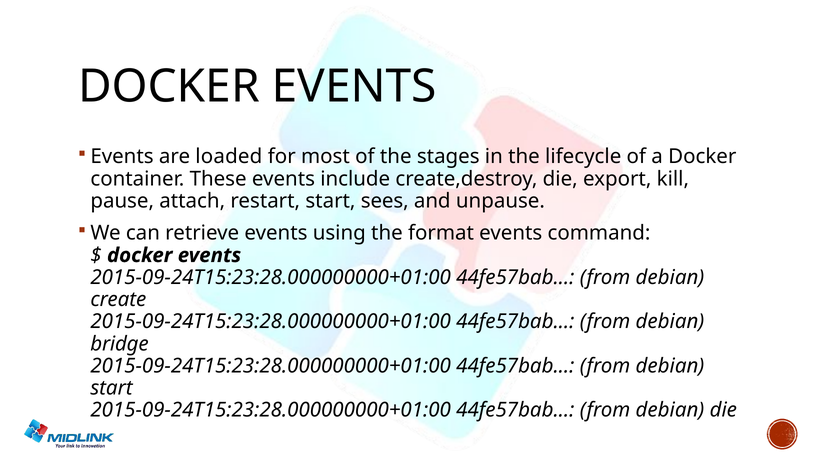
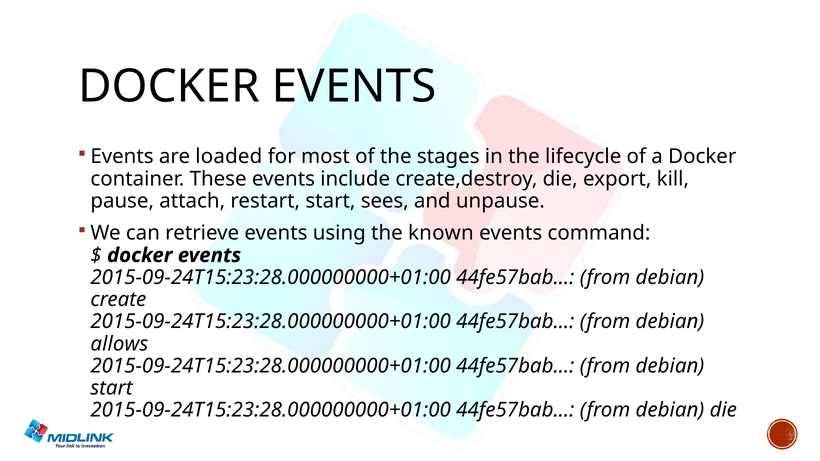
format: format -> known (441, 233)
bridge: bridge -> allows (119, 344)
